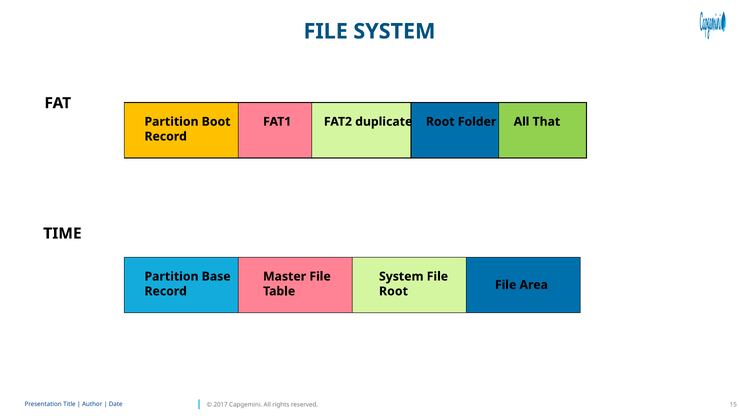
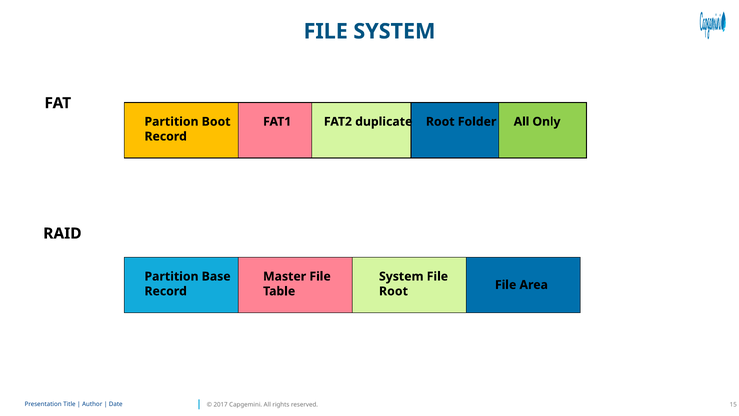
That: That -> Only (546, 122)
TIME: TIME -> RAID (62, 233)
